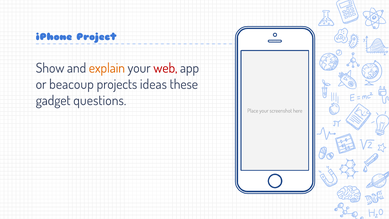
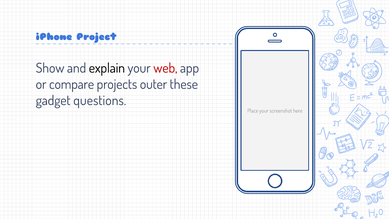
explain colour: orange -> black (107, 68)
beacoup: beacoup -> compare (72, 84)
ideas: ideas -> outer (154, 84)
